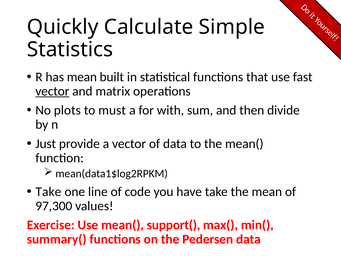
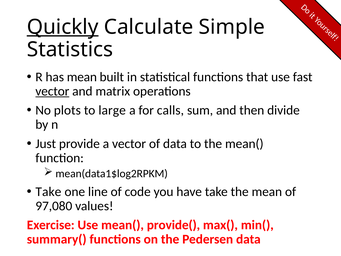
Quickly underline: none -> present (63, 27)
must: must -> large (112, 110)
with: with -> calls (170, 110)
97,300: 97,300 -> 97,080 (54, 206)
support(: support( -> provide( (173, 225)
